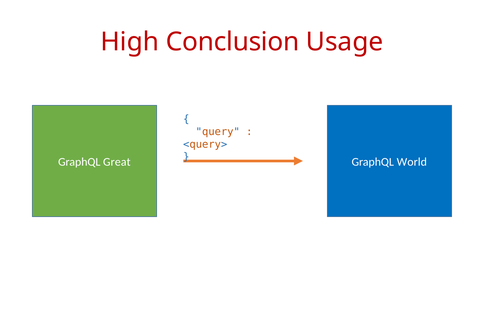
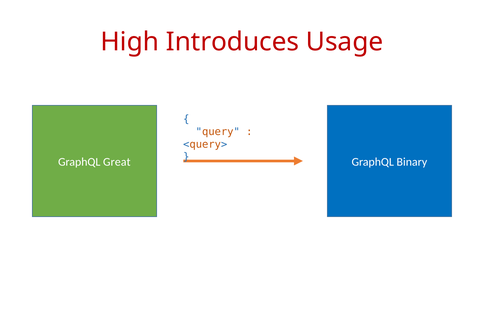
Conclusion: Conclusion -> Introduces (233, 42)
World: World -> Binary (412, 162)
